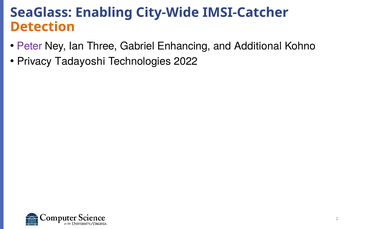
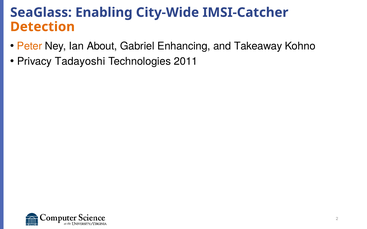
Peter colour: purple -> orange (30, 46)
Three: Three -> About (102, 46)
Additional: Additional -> Takeaway (258, 46)
2022: 2022 -> 2011 (186, 61)
